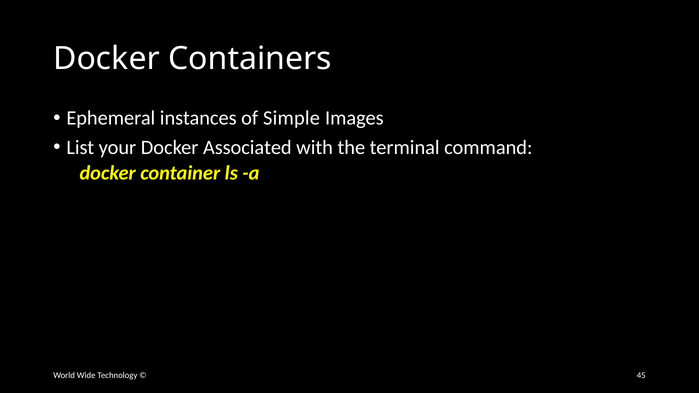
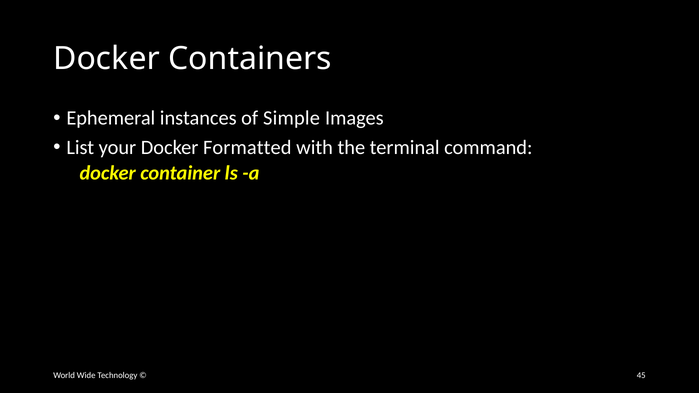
Associated: Associated -> Formatted (247, 147)
